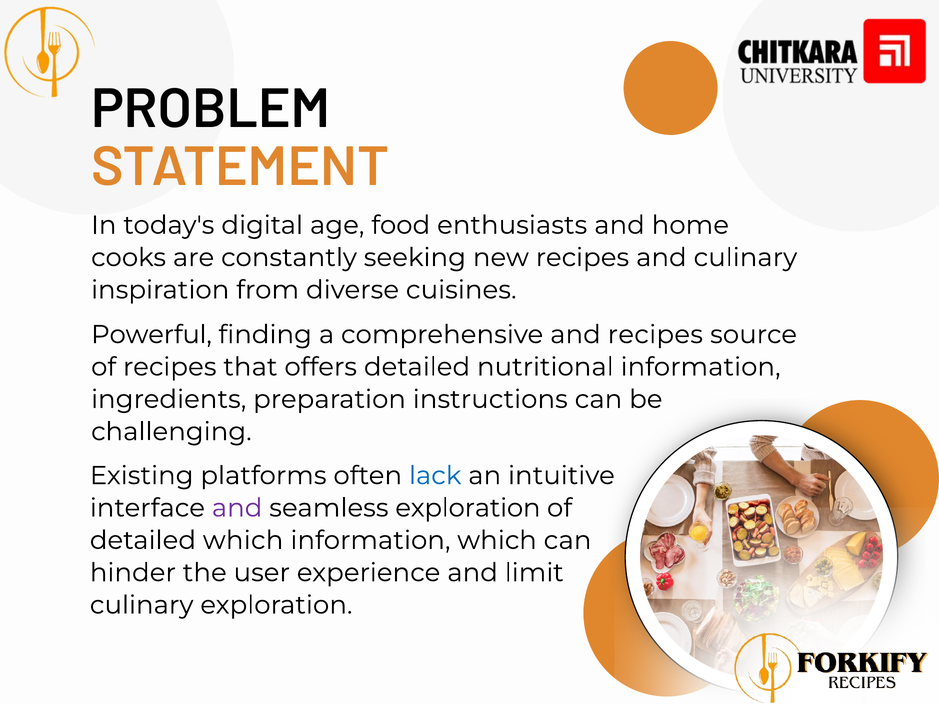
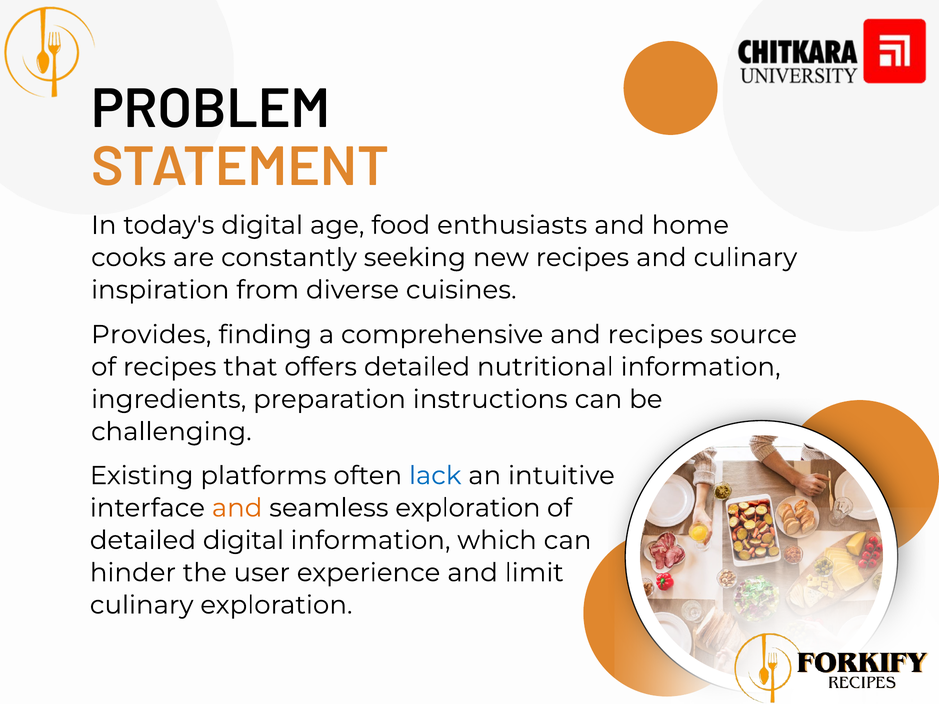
Powerful: Powerful -> Provides (151, 335)
and colour: purple -> orange (237, 508)
detailed which: which -> digital (243, 541)
